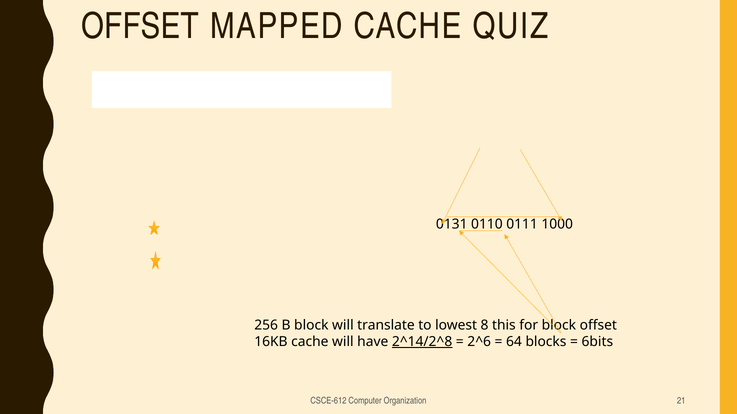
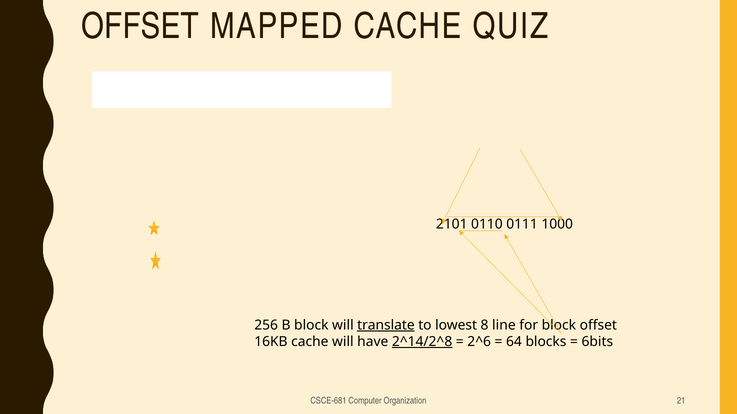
0131: 0131 -> 2101 (452, 225)
translate underline: none -> present (386, 326)
this: this -> line (504, 326)
CSCE-612: CSCE-612 -> CSCE-681 (328, 401)
